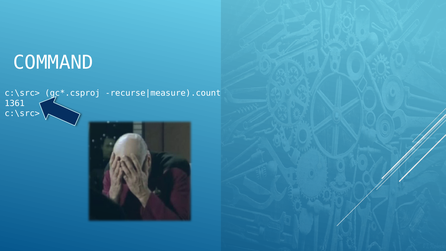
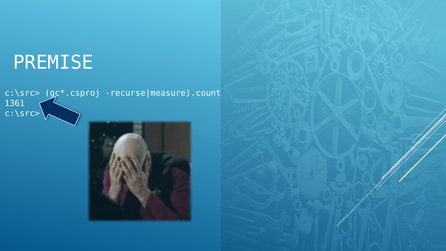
COMMAND: COMMAND -> PREMISE (53, 63)
